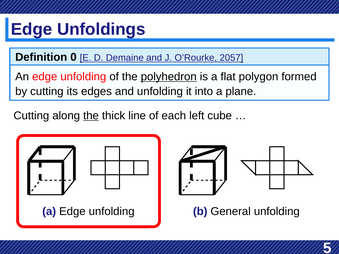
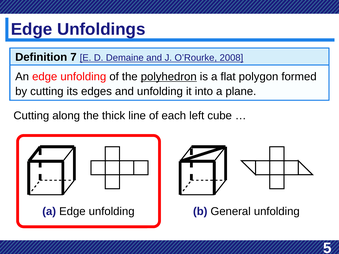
0: 0 -> 7 (73, 57)
2057: 2057 -> 2008 (231, 58)
the underline: present -> none (91, 116)
